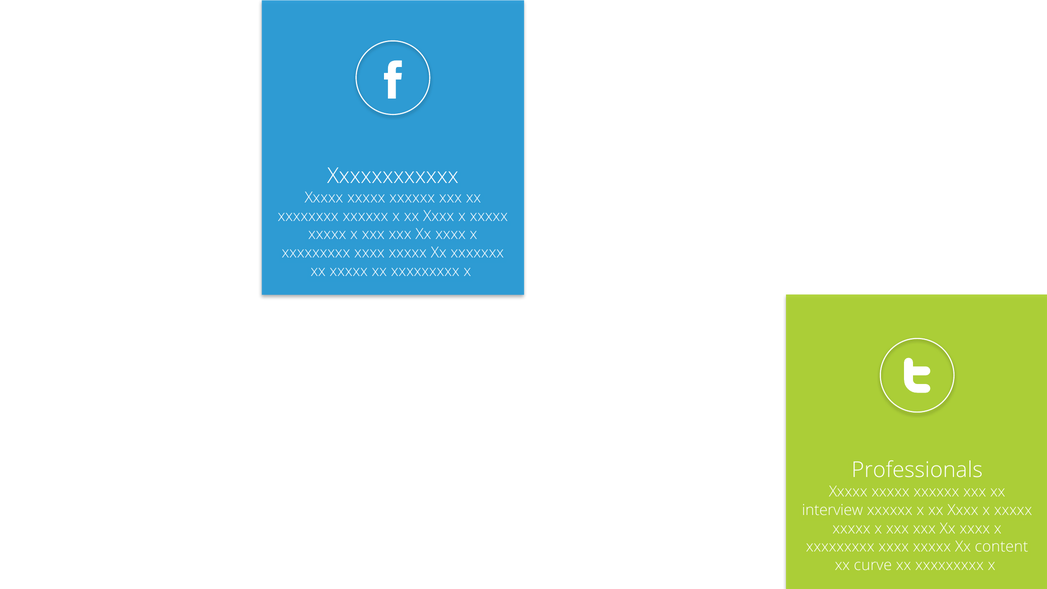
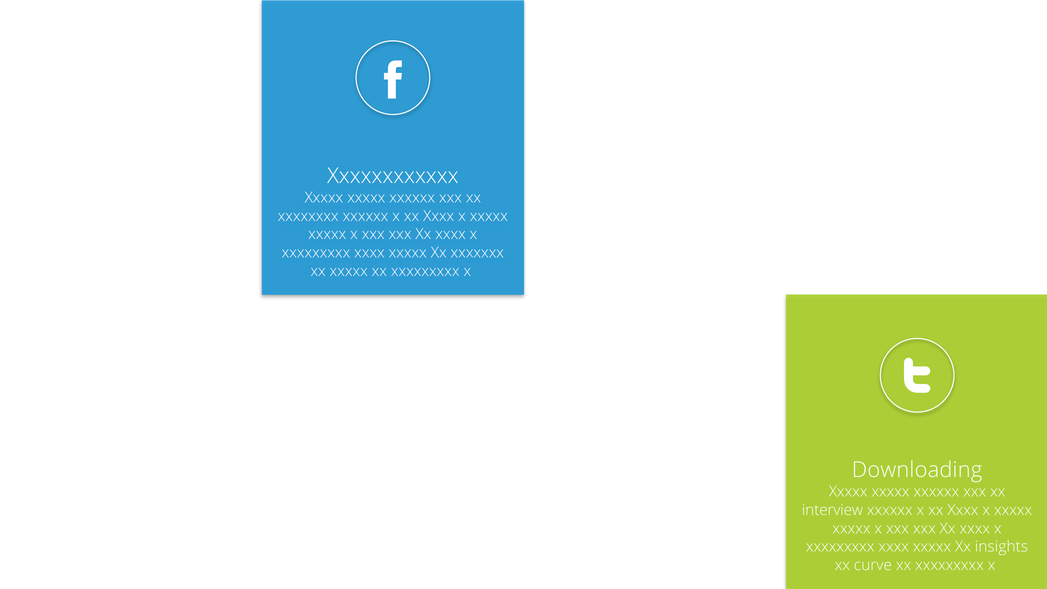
Professionals: Professionals -> Downloading (917, 470)
content: content -> insights (1001, 547)
